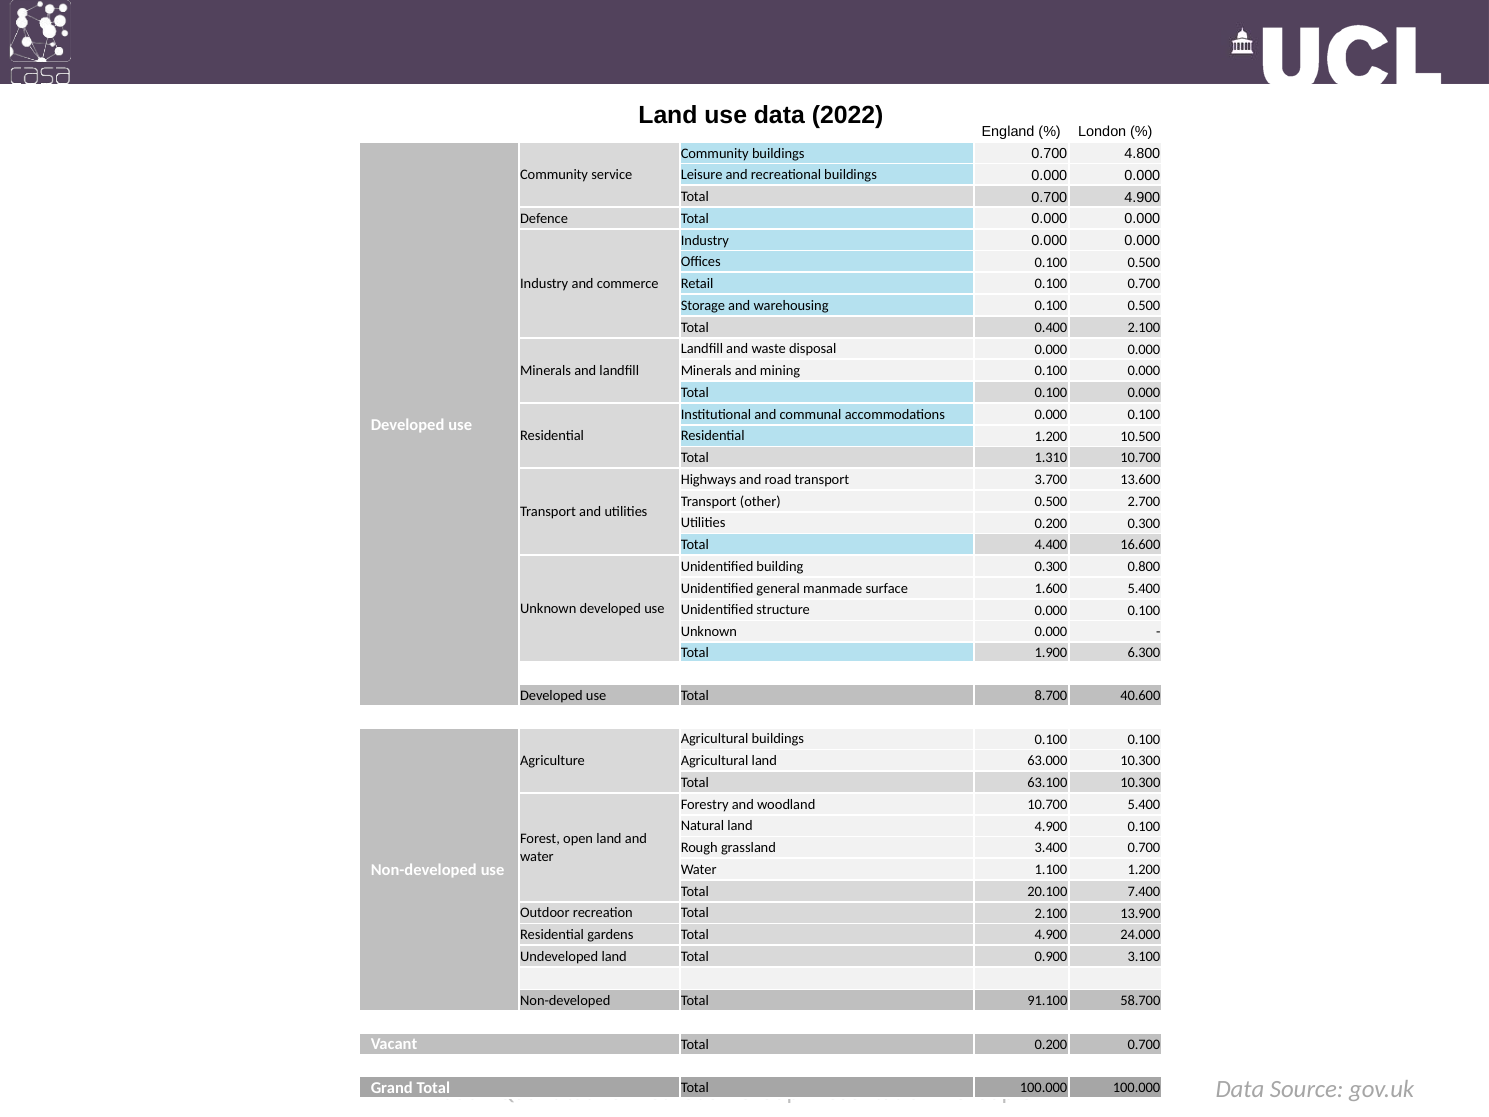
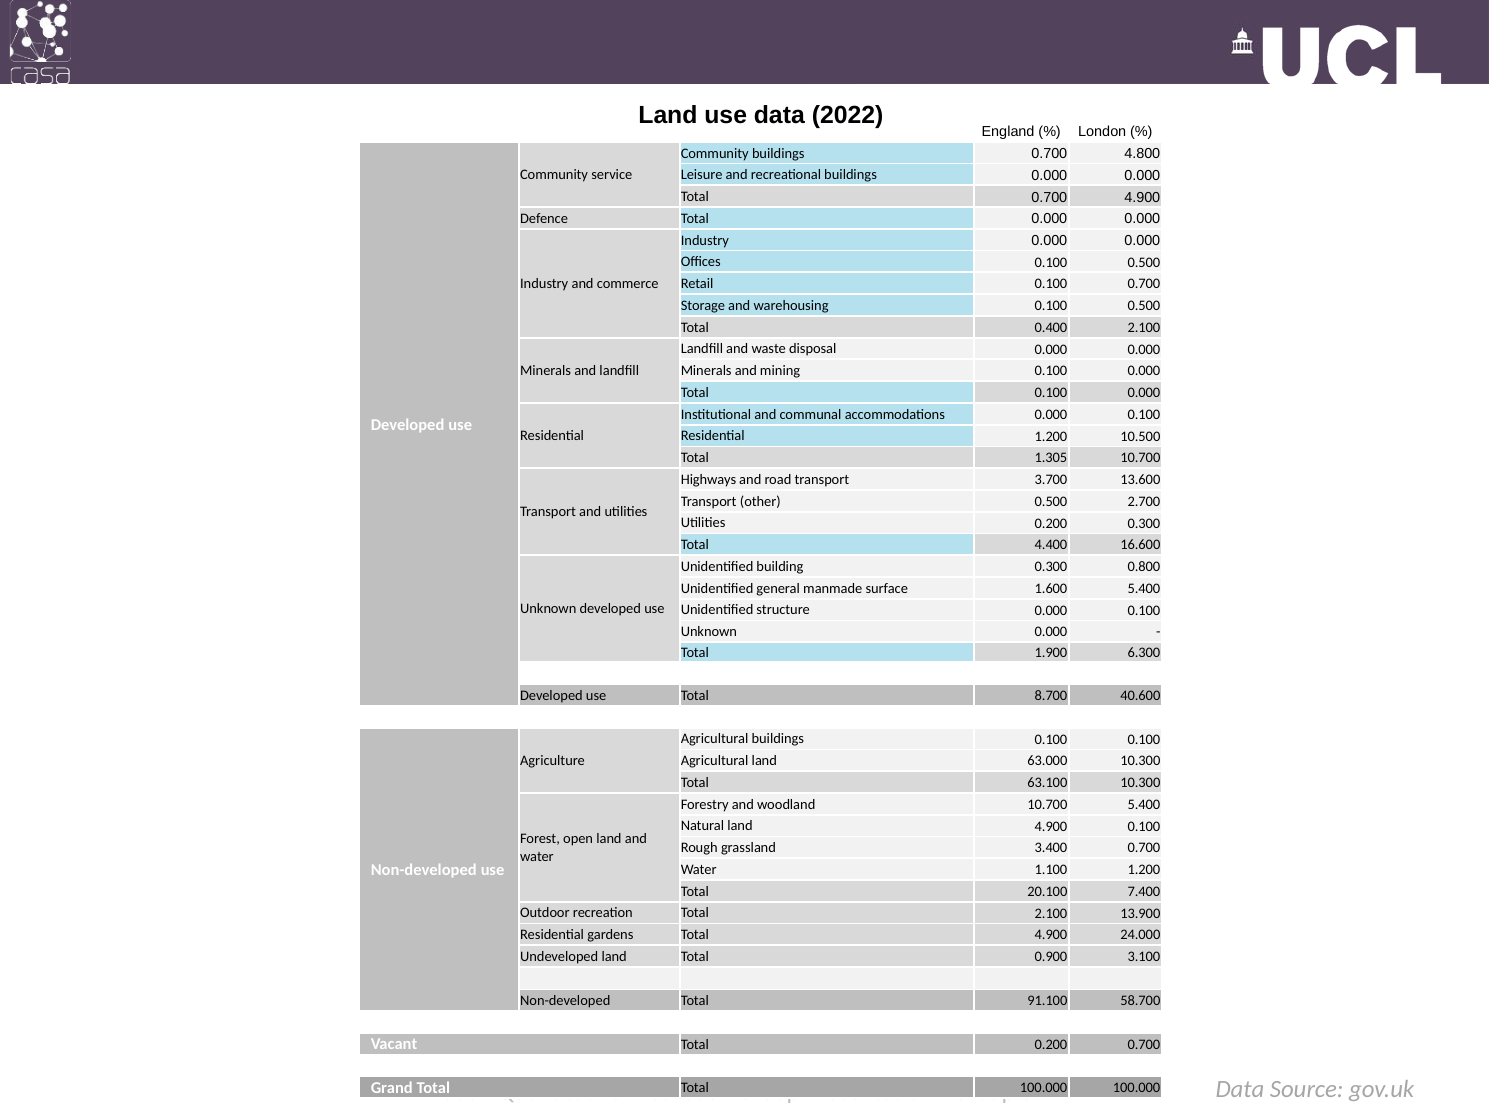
1.310: 1.310 -> 1.305 (1051, 458)
